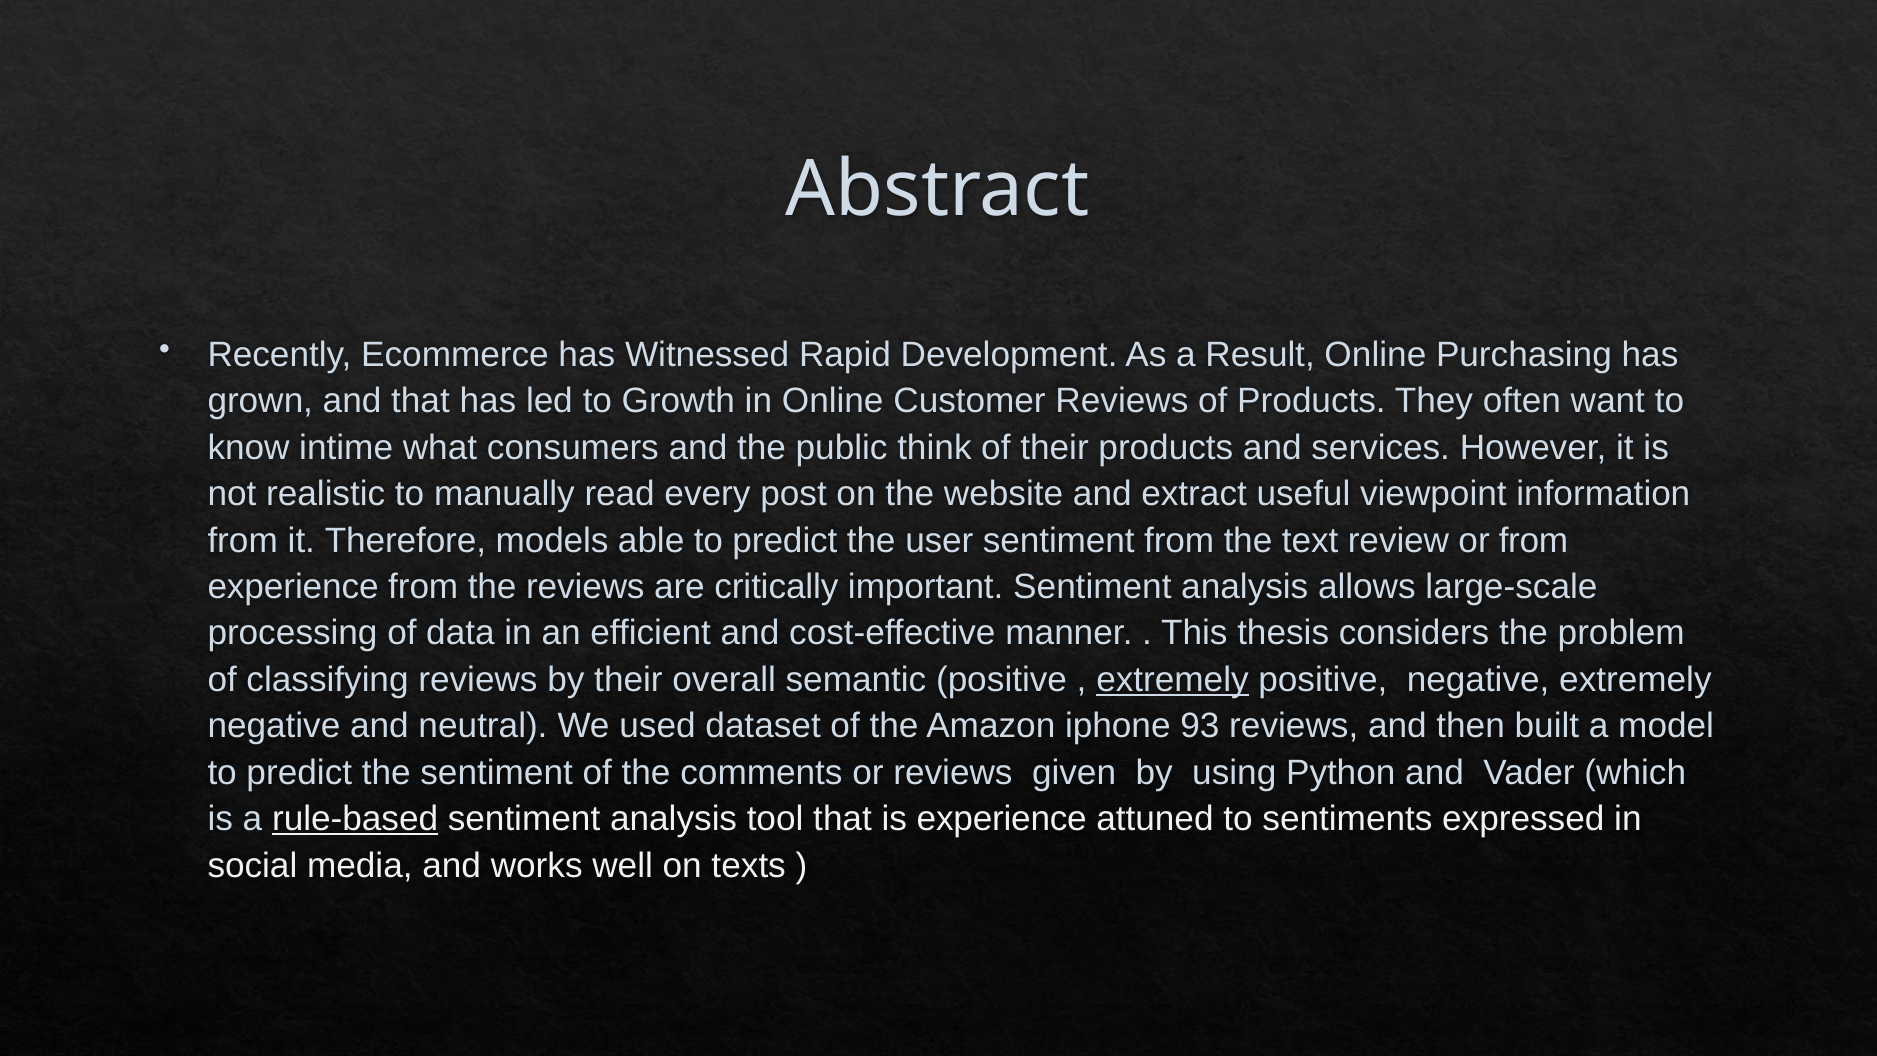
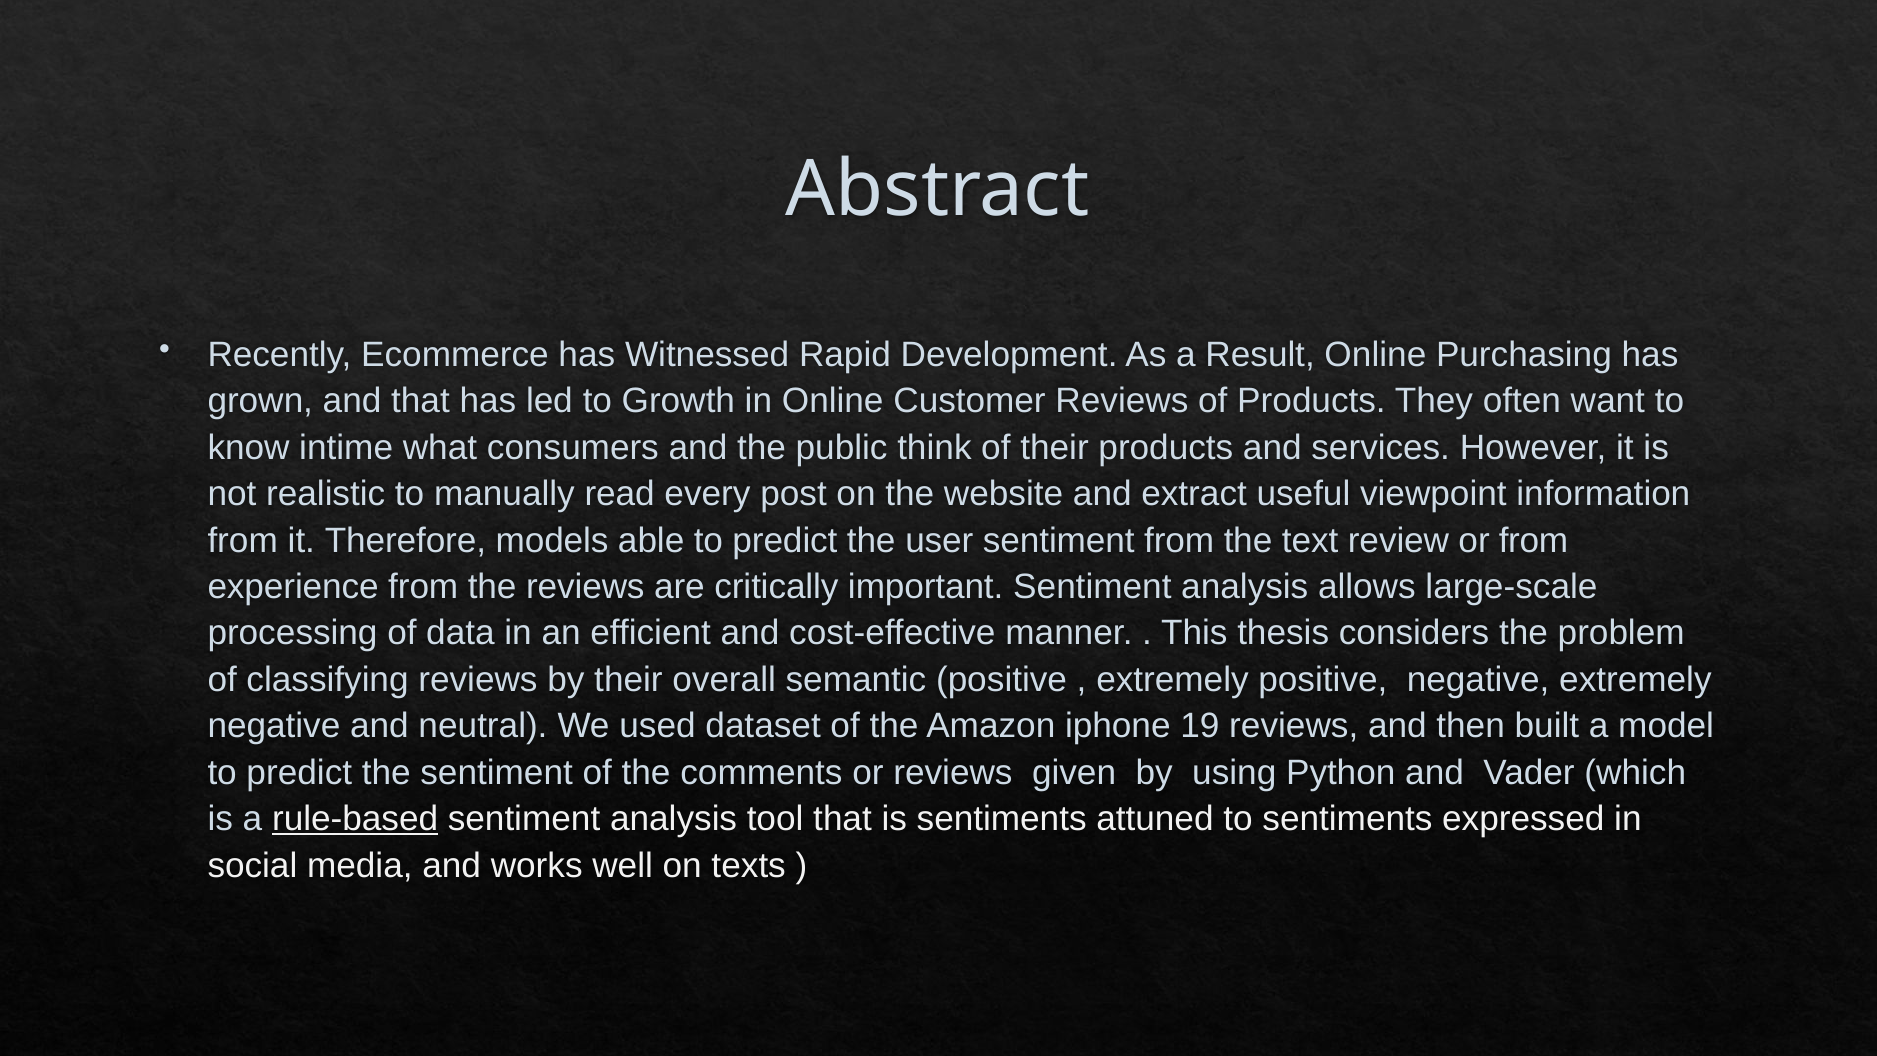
extremely underline: present -> none (1172, 680)
93: 93 -> 19 (1200, 726)
is experience: experience -> sentiments (1002, 819)
